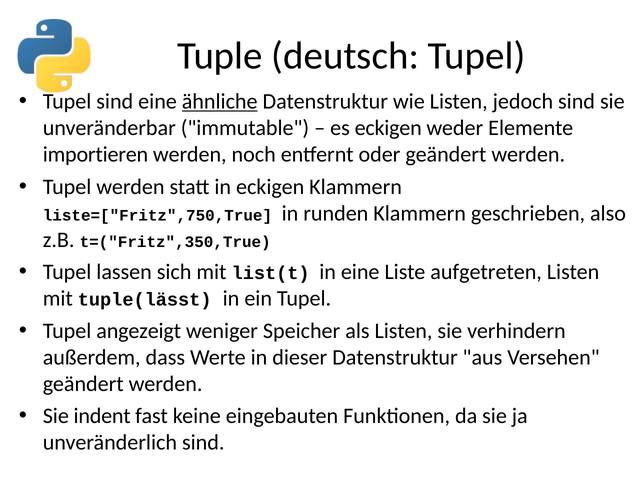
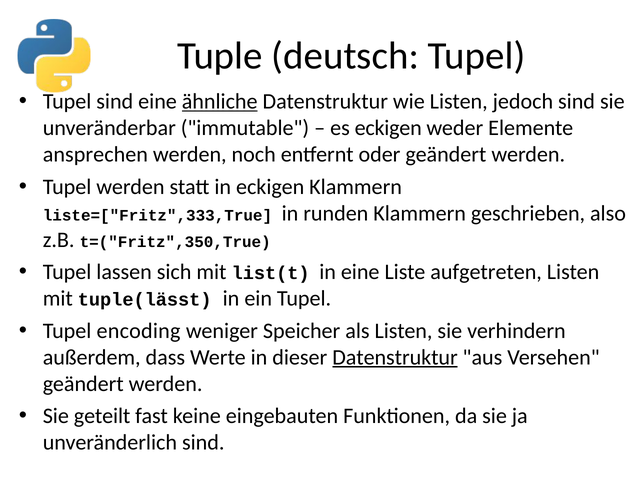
importieren: importieren -> ansprechen (95, 154)
liste=["Fritz",750,True: liste=["Fritz",750,True -> liste=["Fritz",333,True (157, 215)
angezeigt: angezeigt -> encoding (139, 331)
Datenstruktur underline: none -> present (395, 357)
indent: indent -> geteilt (102, 416)
